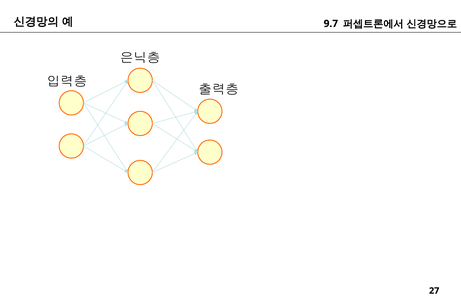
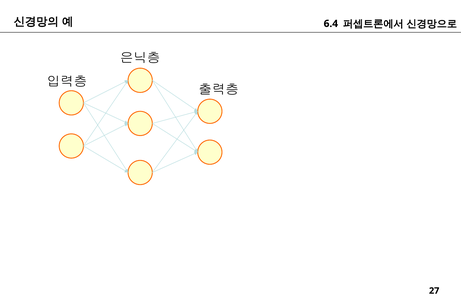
9.7: 9.7 -> 6.4 (331, 24)
